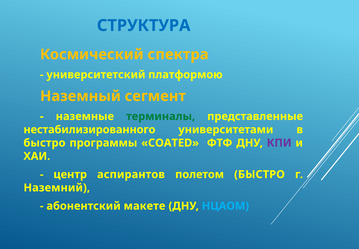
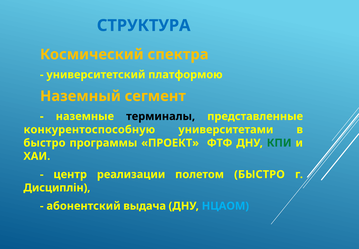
терминалы colour: green -> black (161, 116)
нестабилизированного: нестабилизированного -> конкурентоспособную (89, 129)
COATED: COATED -> ПРОЕКТ (170, 143)
КПИ colour: purple -> green (279, 143)
аспирантов: аспирантов -> реализации (131, 174)
Наземний: Наземний -> Дисциплін (57, 187)
макете: макете -> выдача (145, 206)
